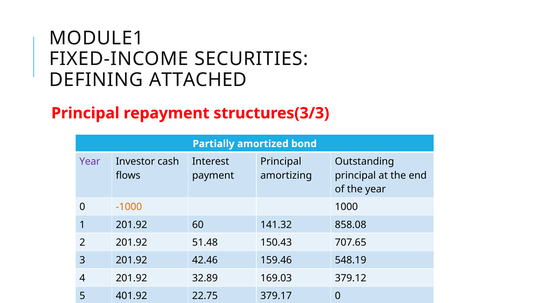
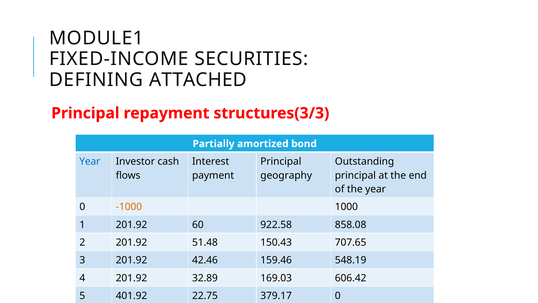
Year colour: purple -> blue (90, 161)
amortizing: amortizing -> geography (286, 175)
141.32: 141.32 -> 922.58 (276, 224)
379.12: 379.12 -> 606.42 (351, 278)
